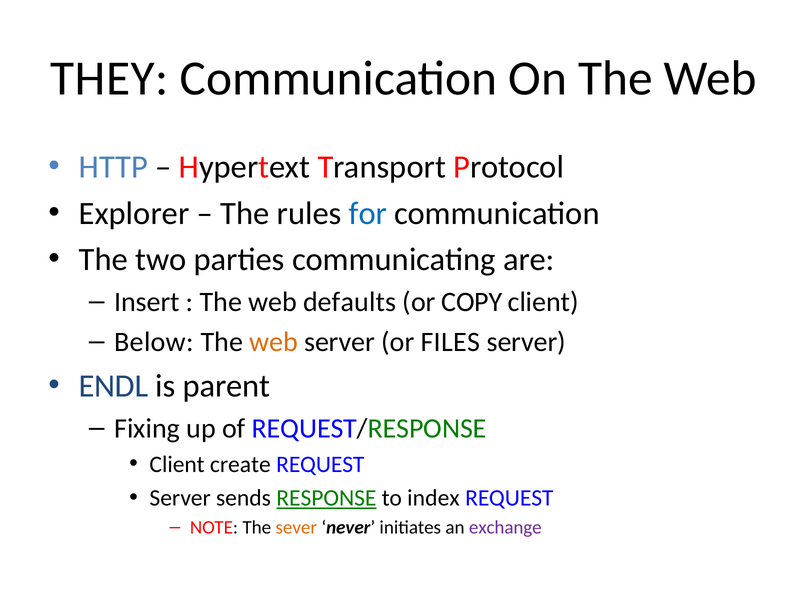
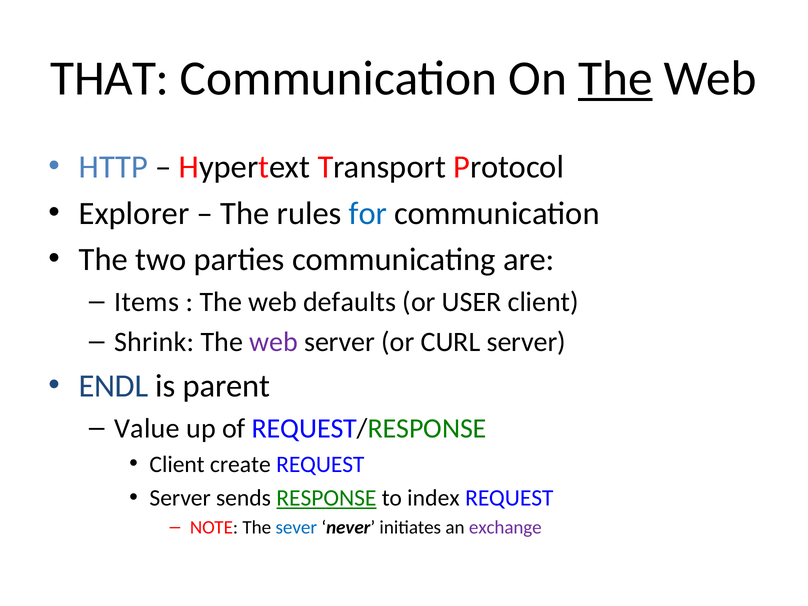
THEY: THEY -> THAT (110, 78)
The underline: none -> present (615, 78)
Insert: Insert -> Items (147, 302)
COPY: COPY -> USER (472, 302)
Below: Below -> Shrink (154, 342)
web colour: orange -> purple (274, 342)
FILES: FILES -> CURL (451, 342)
Fixing: Fixing -> Value (147, 428)
sever colour: orange -> blue (296, 527)
